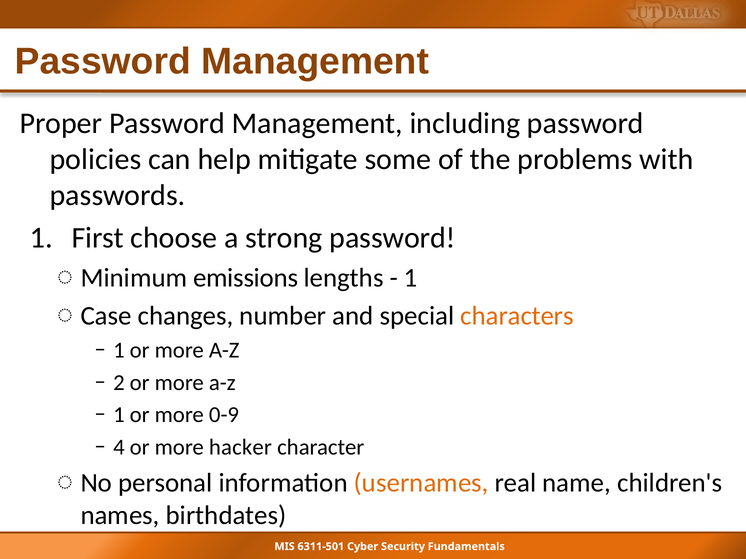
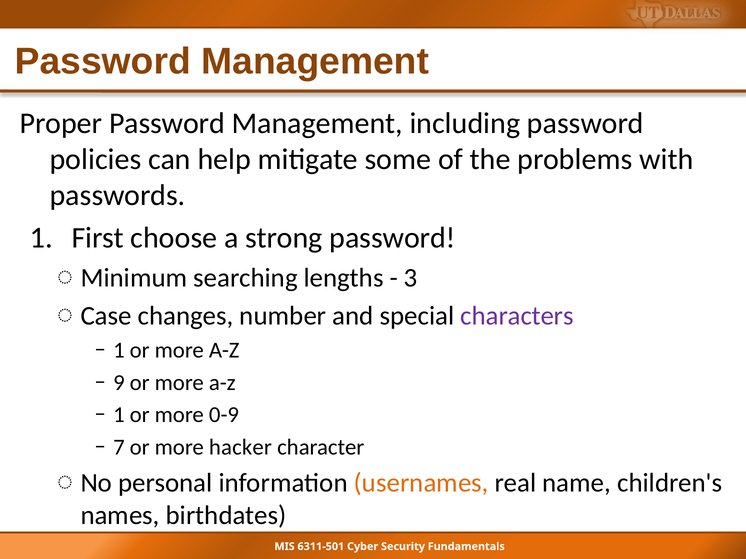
emissions: emissions -> searching (245, 278)
1: 1 -> 3 (411, 278)
characters colour: orange -> purple (517, 316)
2: 2 -> 9 (119, 383)
4: 4 -> 7 (119, 448)
